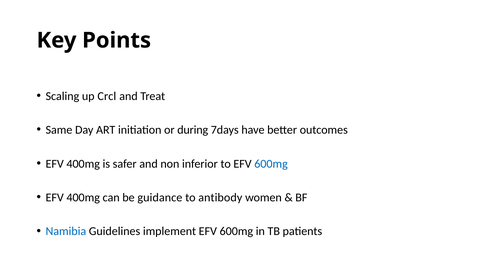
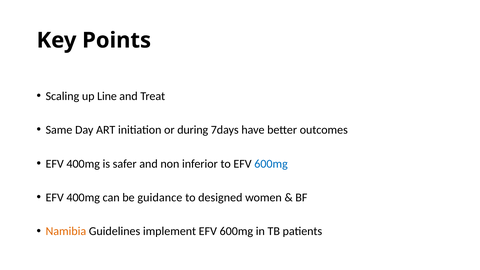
Crcl: Crcl -> Line (107, 96)
antibody: antibody -> designed (220, 198)
Namibia colour: blue -> orange (66, 231)
